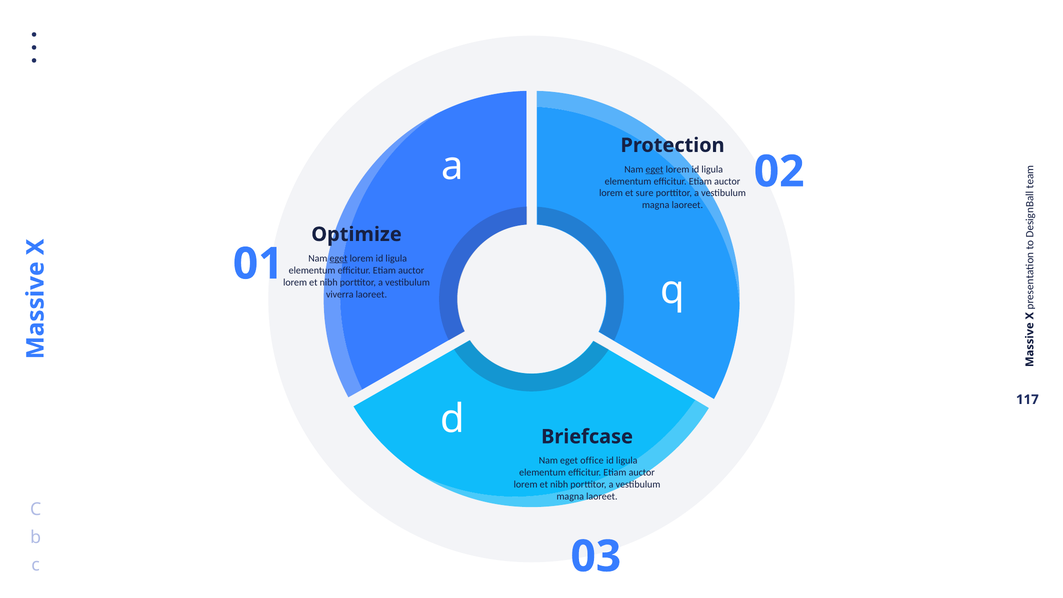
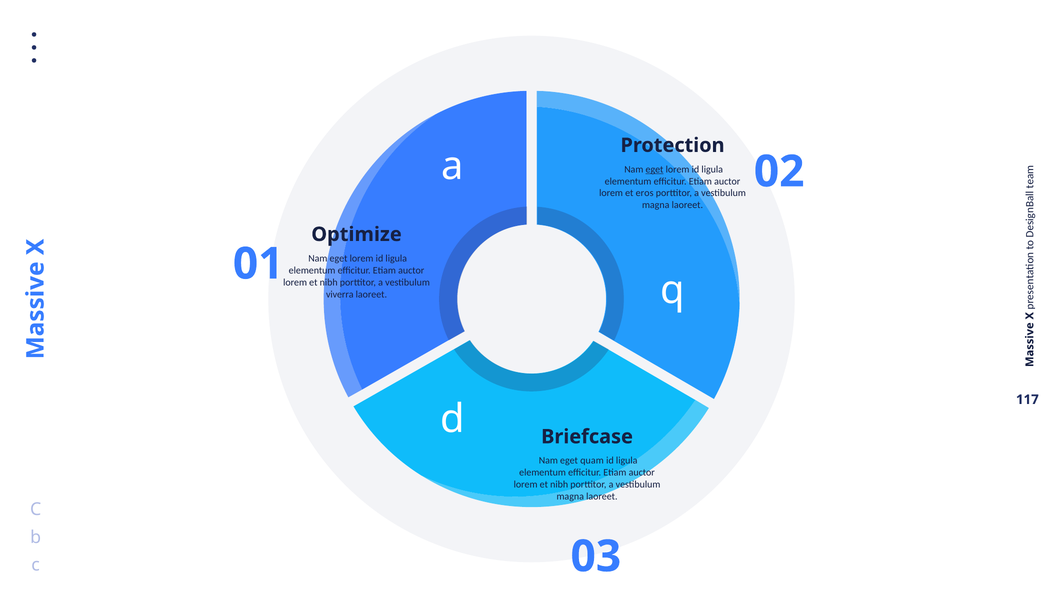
sure: sure -> eros (645, 193)
eget underline: present -> none (339, 258)
office: office -> quam (592, 461)
